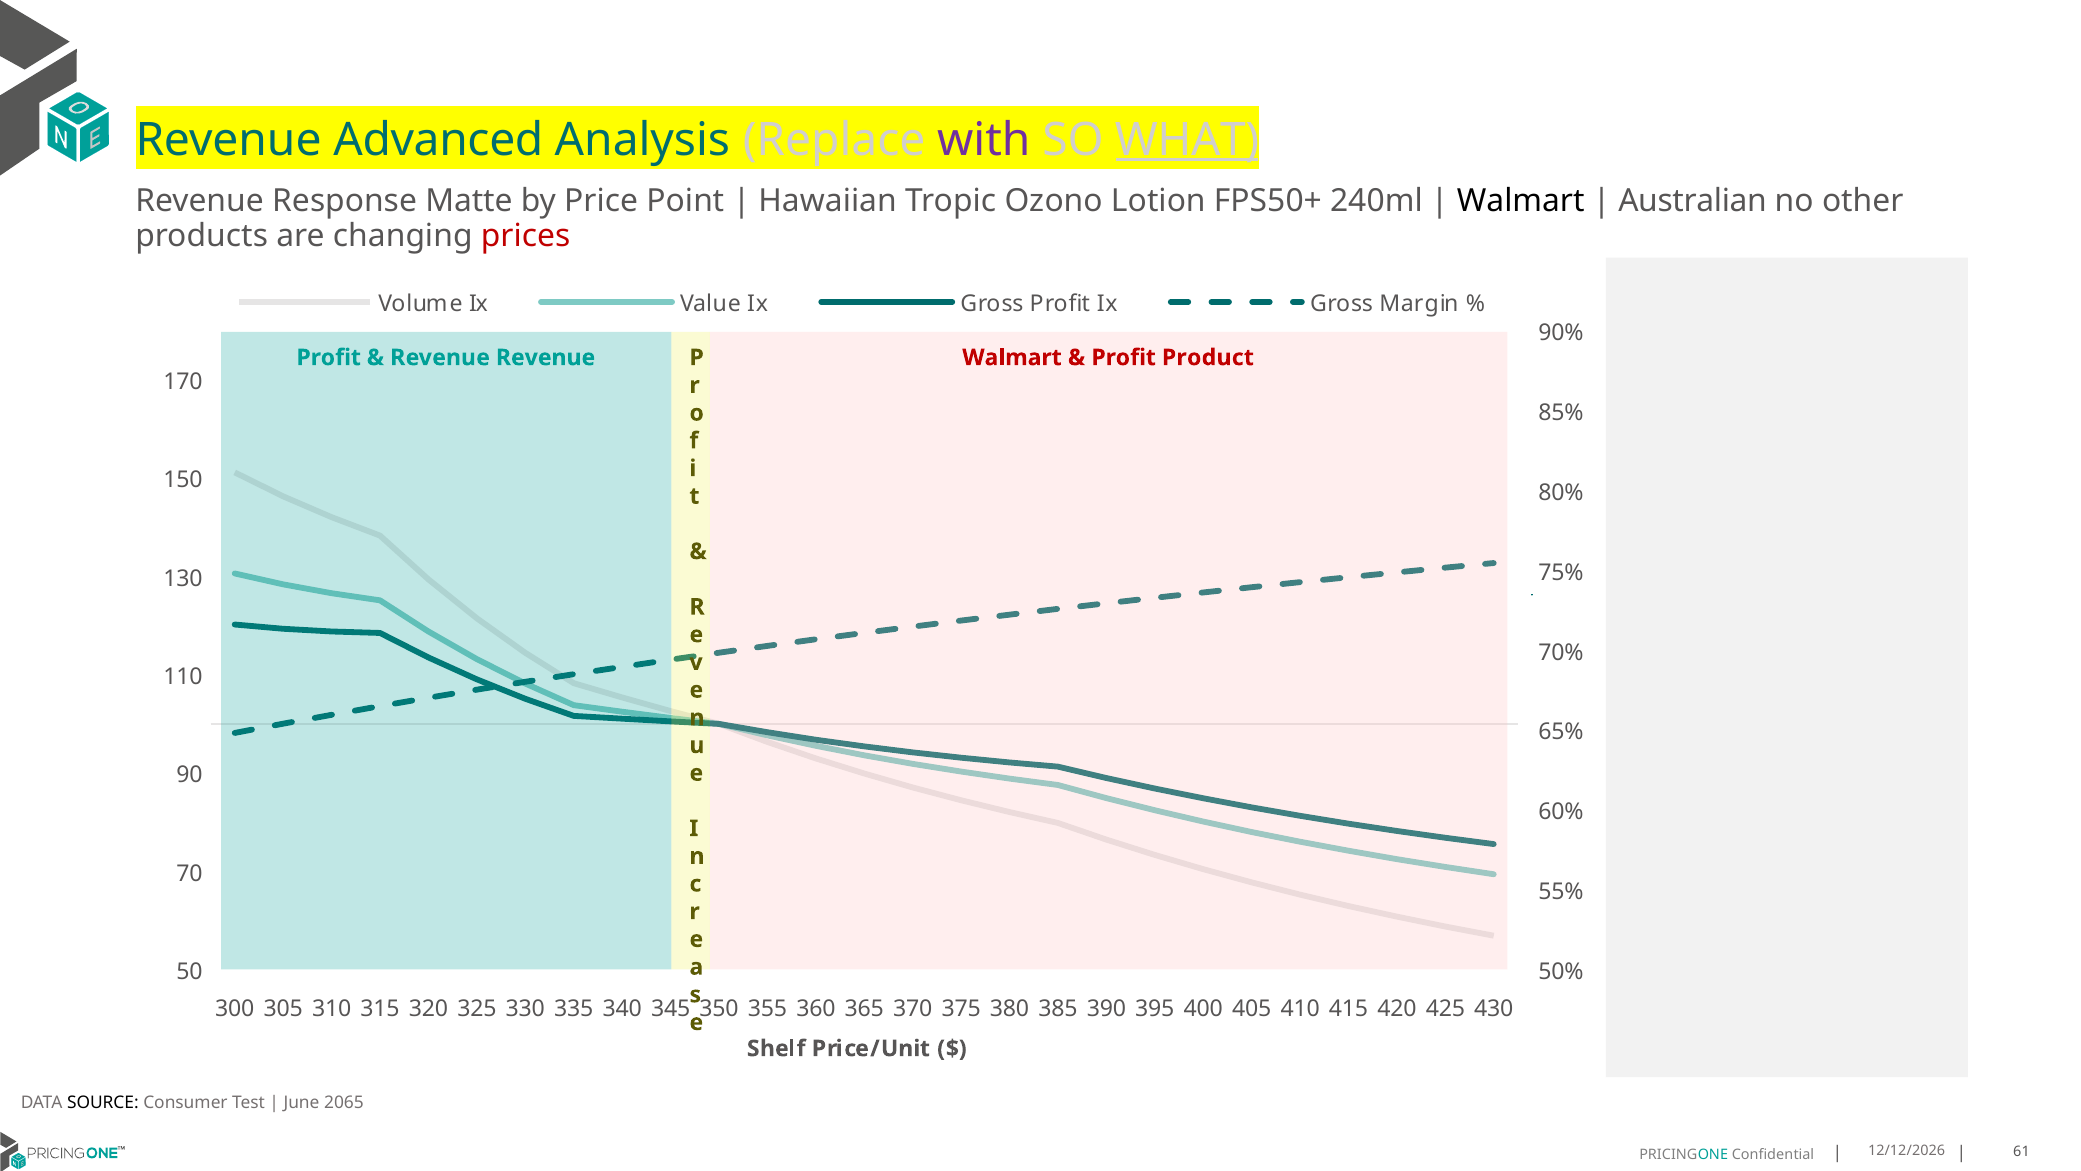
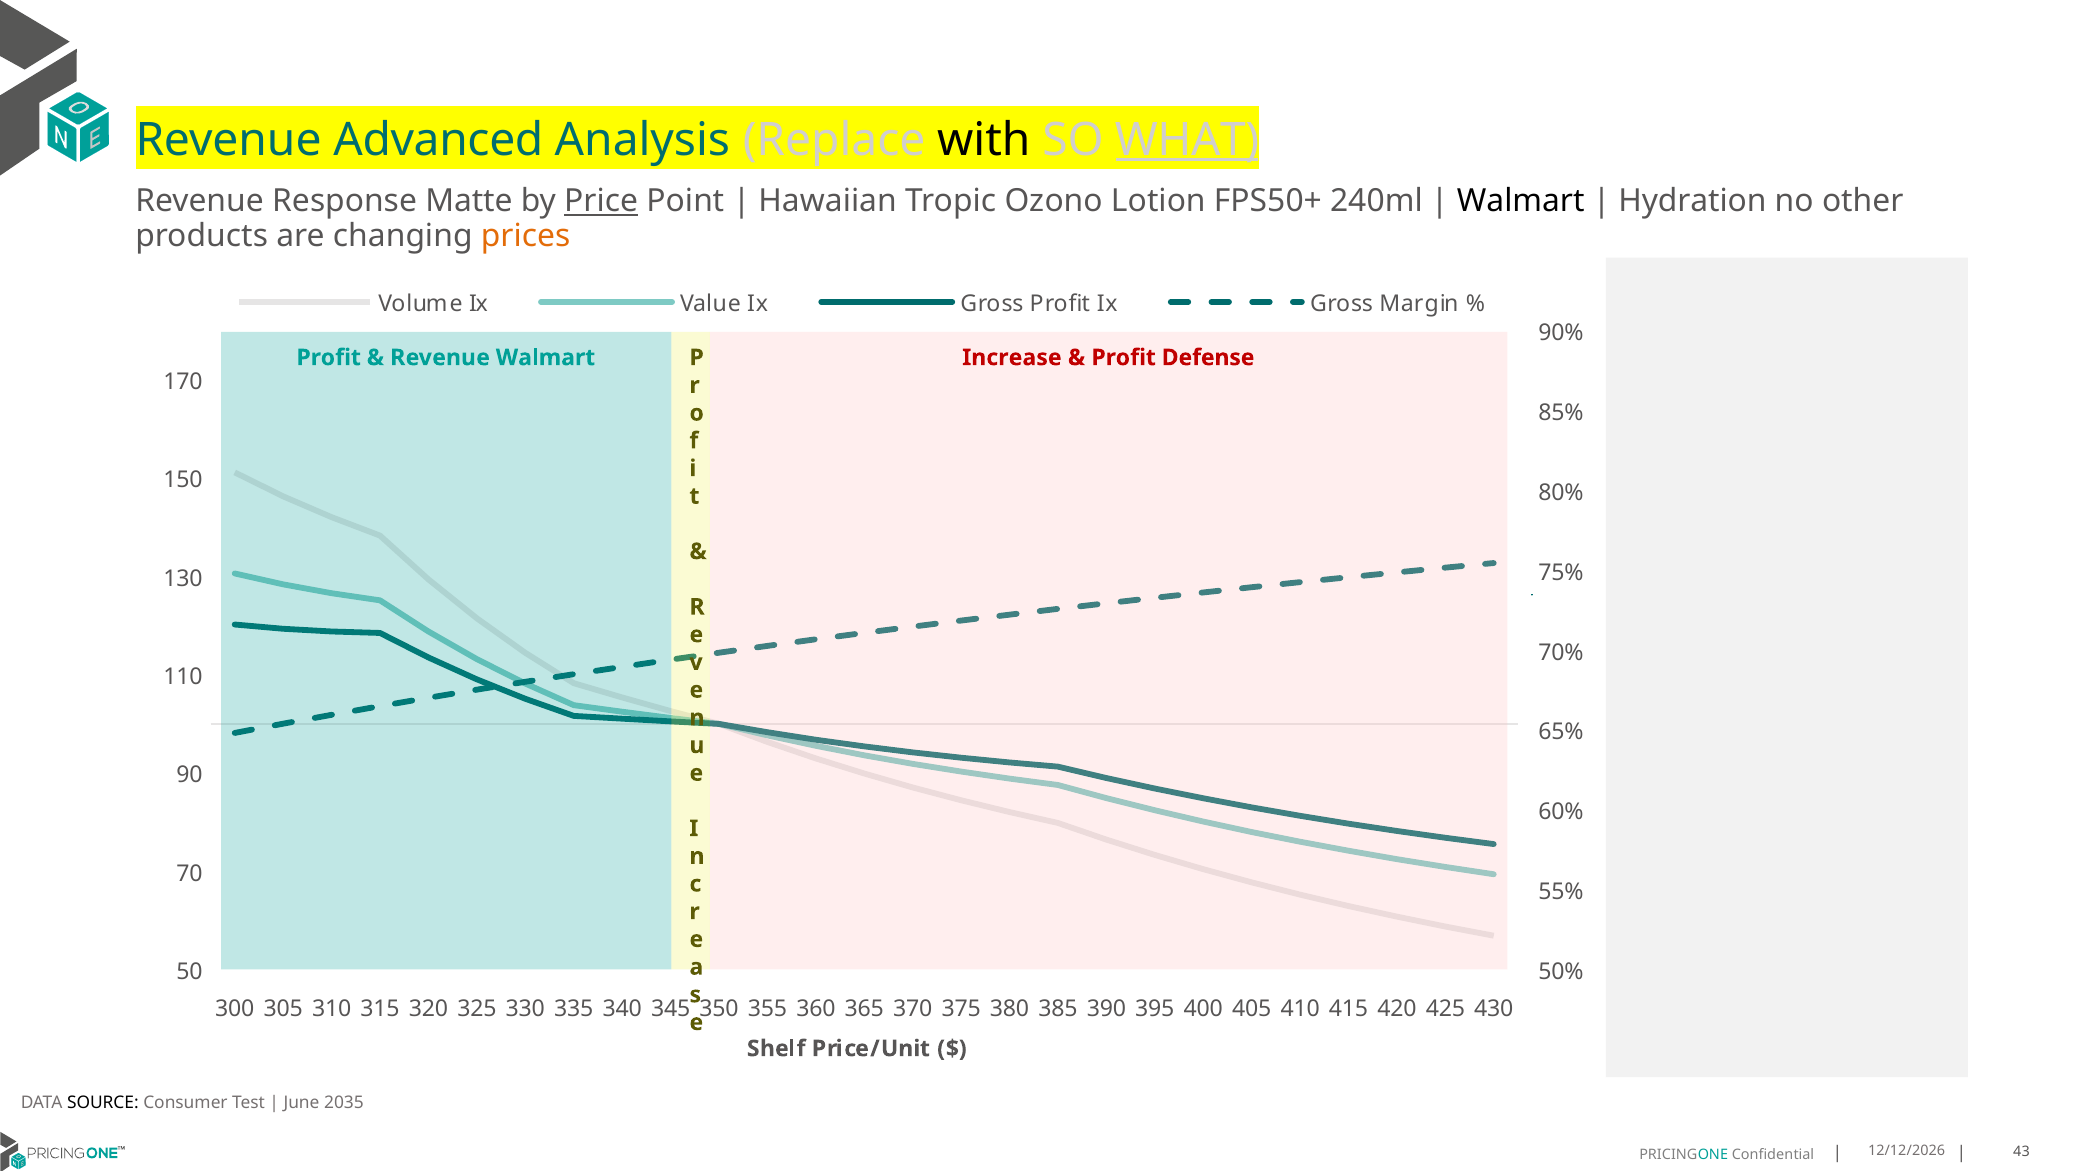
with colour: purple -> black (984, 140)
Price underline: none -> present (601, 201)
Australian: Australian -> Hydration (1692, 201)
prices colour: red -> orange (526, 236)
Revenue Revenue: Revenue -> Walmart (546, 357)
Walmart: Walmart -> Increase (1012, 357)
Product: Product -> Defense (1208, 357)
2065: 2065 -> 2035 (344, 1103)
61: 61 -> 43 (2022, 1151)
